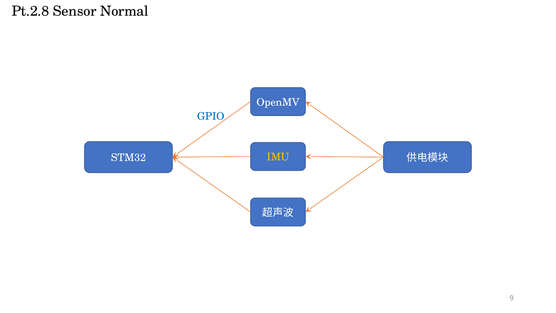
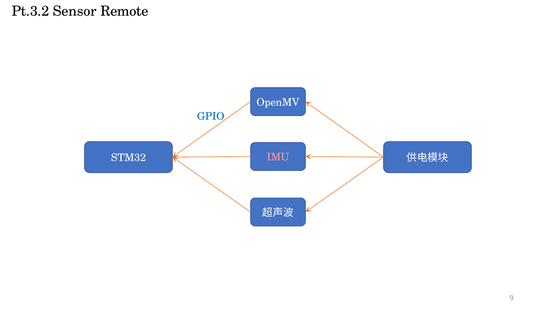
Pt.2.8: Pt.2.8 -> Pt.3.2 (30, 11)
Normal: Normal -> Remote (124, 11)
IMU colour: yellow -> pink (278, 157)
